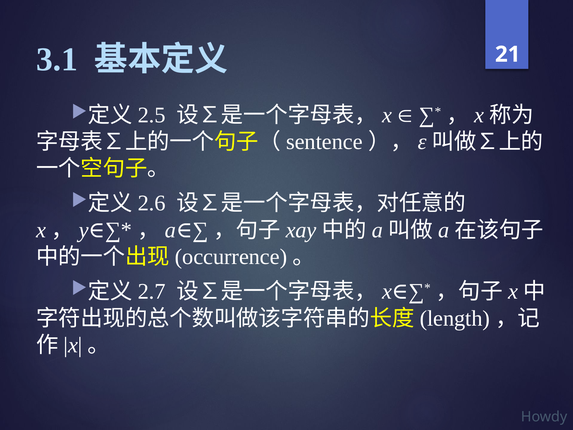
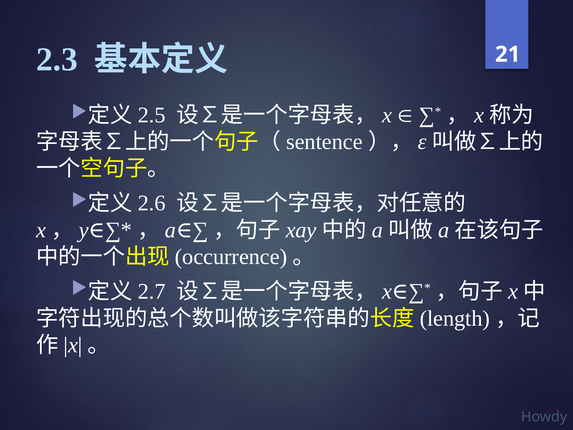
3.1: 3.1 -> 2.3 (57, 59)
